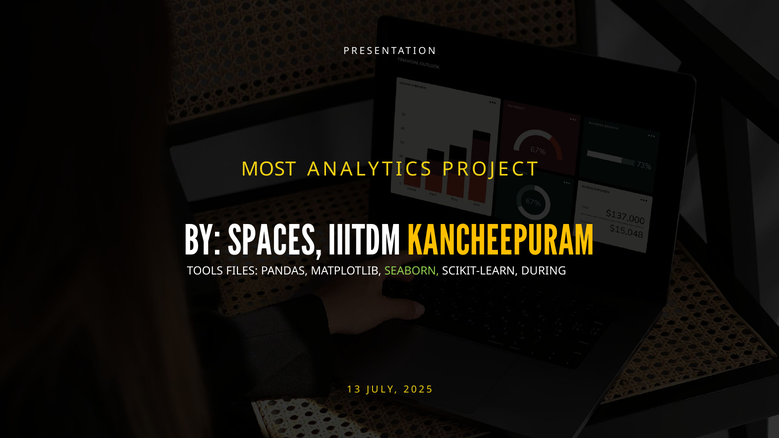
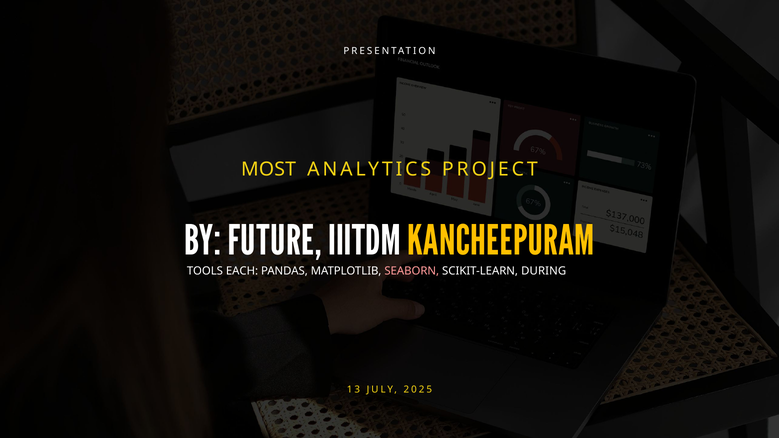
SPACES: SPACES -> FUTURE (275, 241)
FILES: FILES -> EACH (242, 271)
SEABORN colour: light green -> pink (412, 271)
